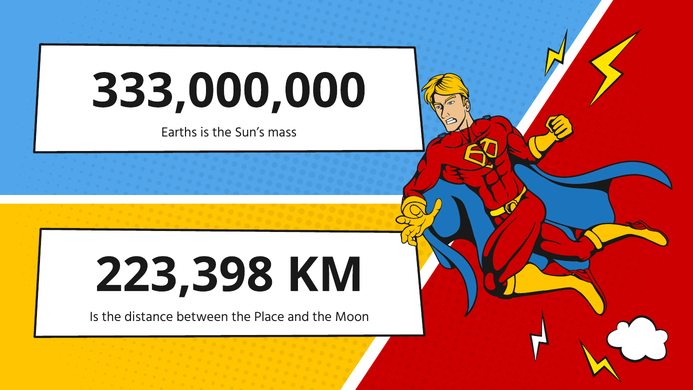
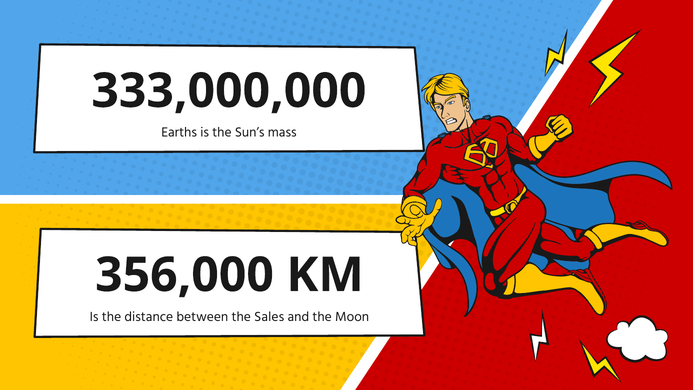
223,398: 223,398 -> 356,000 (184, 275)
Place: Place -> Sales (269, 316)
